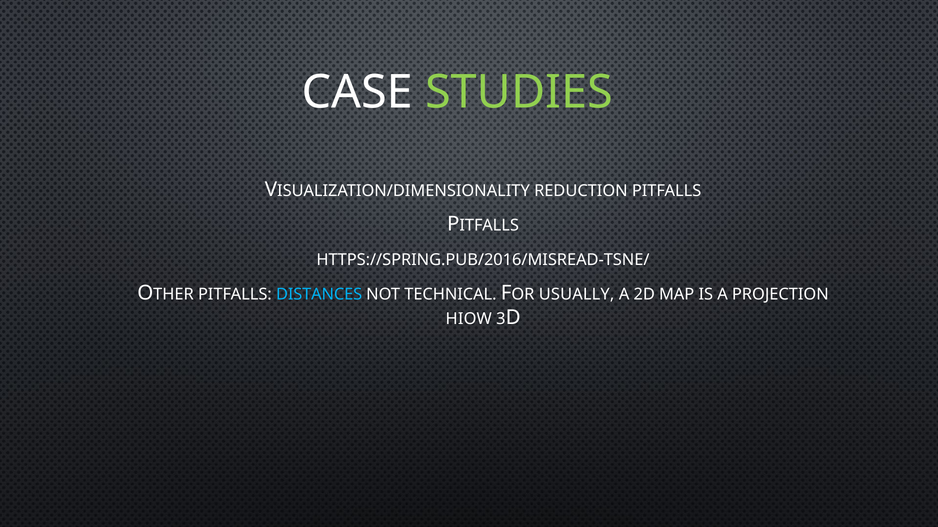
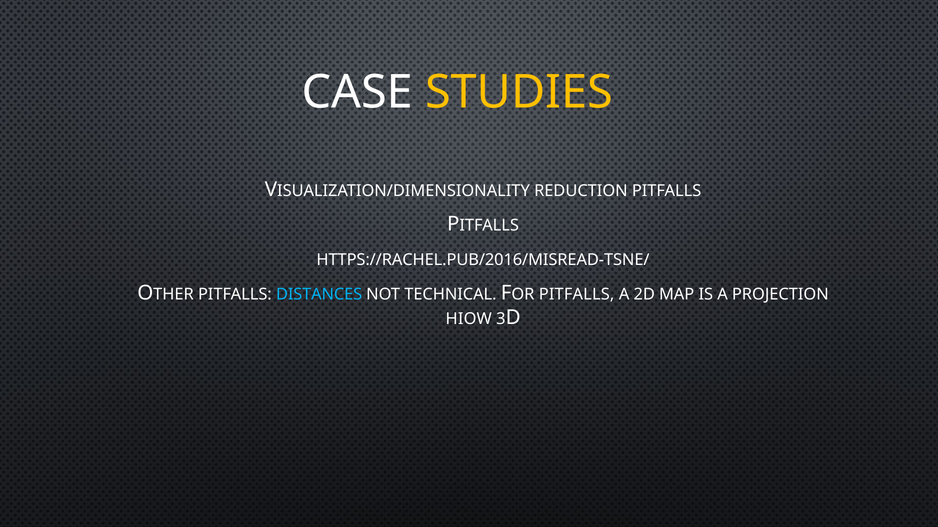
STUDIES colour: light green -> yellow (519, 93)
HTTPS://SPRING.PUB/2016/MISREAD-TSNE/: HTTPS://SPRING.PUB/2016/MISREAD-TSNE/ -> HTTPS://RACHEL.PUB/2016/MISREAD-TSNE/ (483, 260)
USUALLY: USUALLY -> PITFALLS (577, 295)
